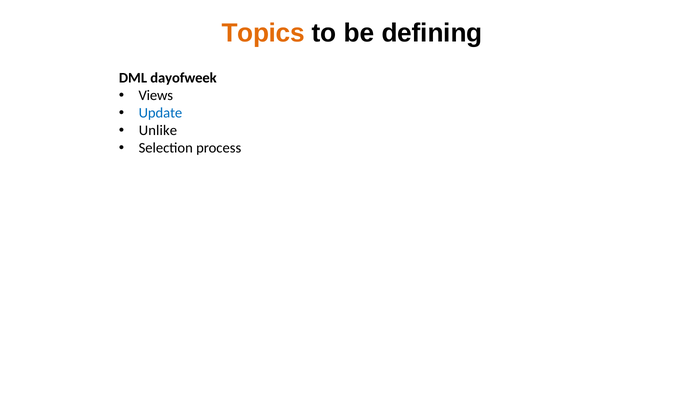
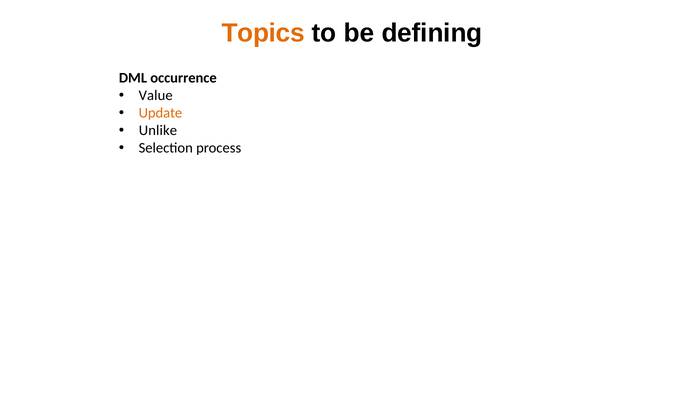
dayofweek: dayofweek -> occurrence (184, 78)
Views: Views -> Value (156, 96)
Update colour: blue -> orange (160, 113)
